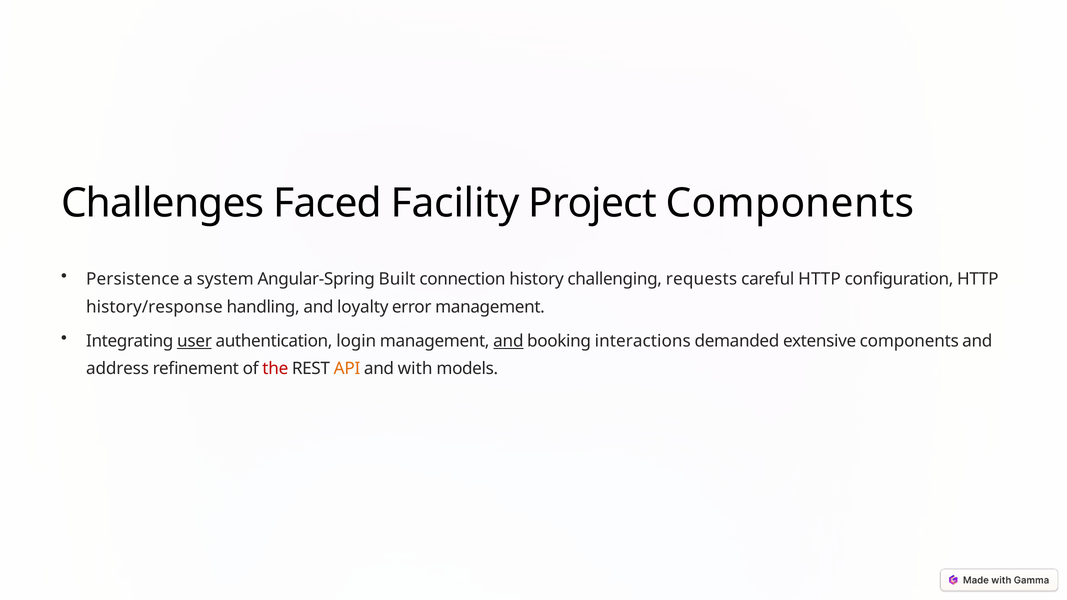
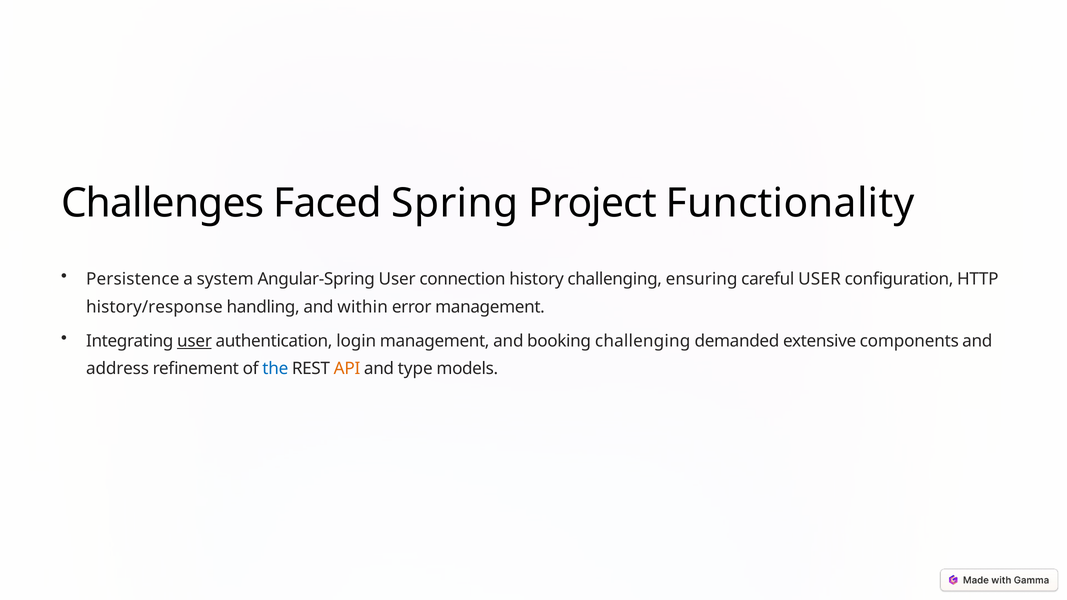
Facility: Facility -> Spring (455, 204)
Project Components: Components -> Functionality (790, 204)
Angular-Spring Built: Built -> User (397, 279)
requests: requests -> ensuring (702, 279)
careful HTTP: HTTP -> USER (819, 279)
loyalty: loyalty -> within (363, 307)
and underline: present -> none (508, 341)
booking interactions: interactions -> challenging (643, 341)
the colour: red -> blue (275, 369)
with: with -> type (415, 369)
